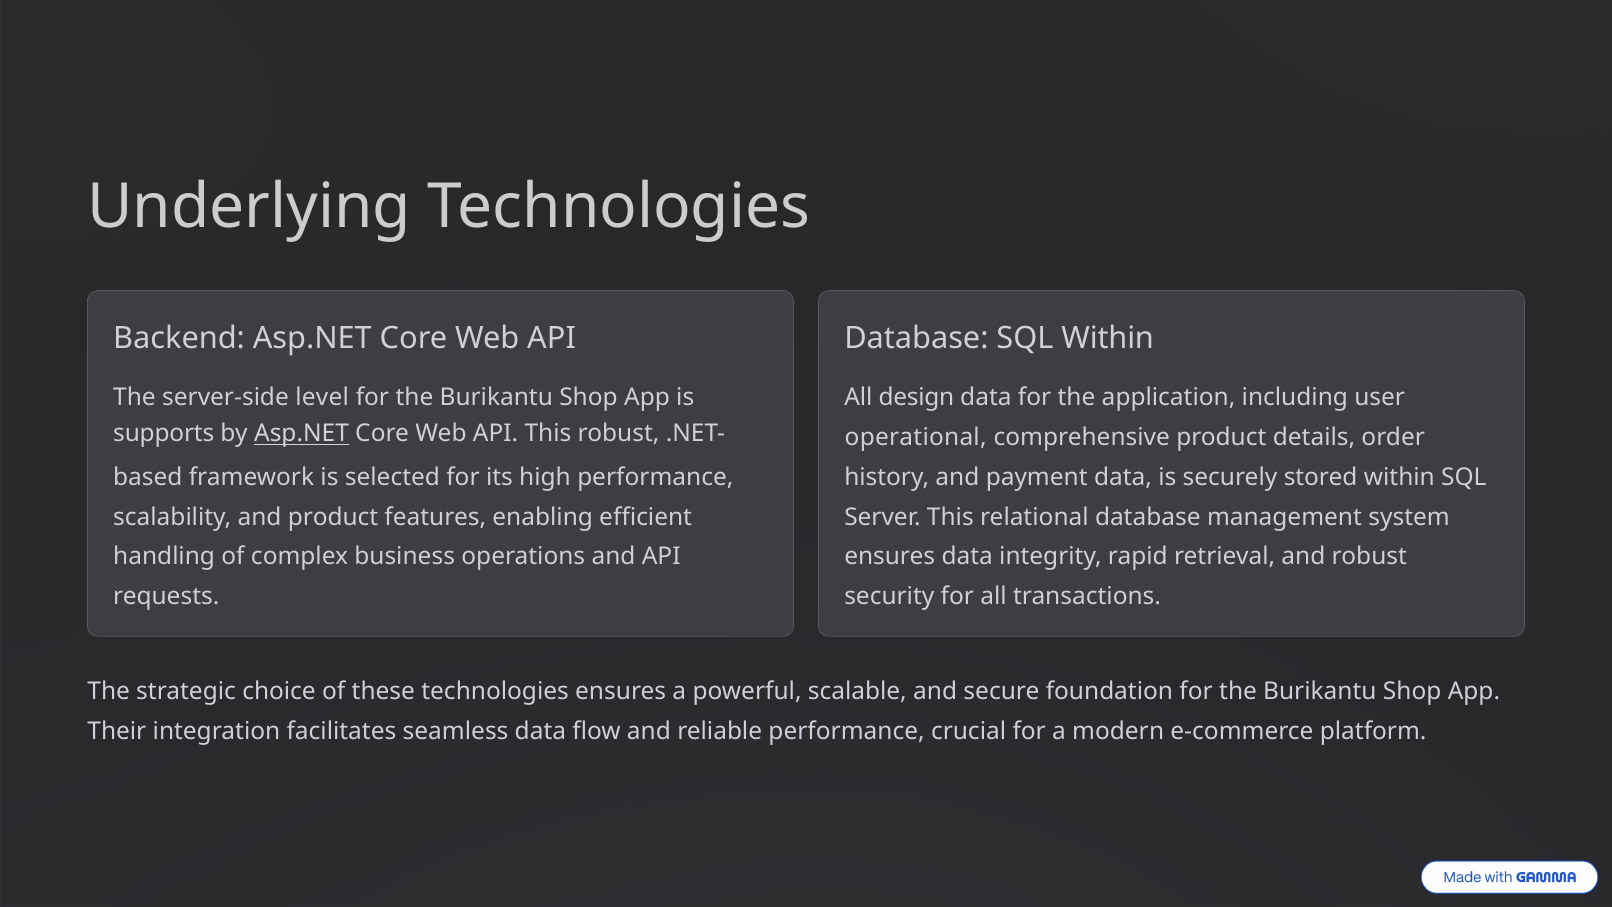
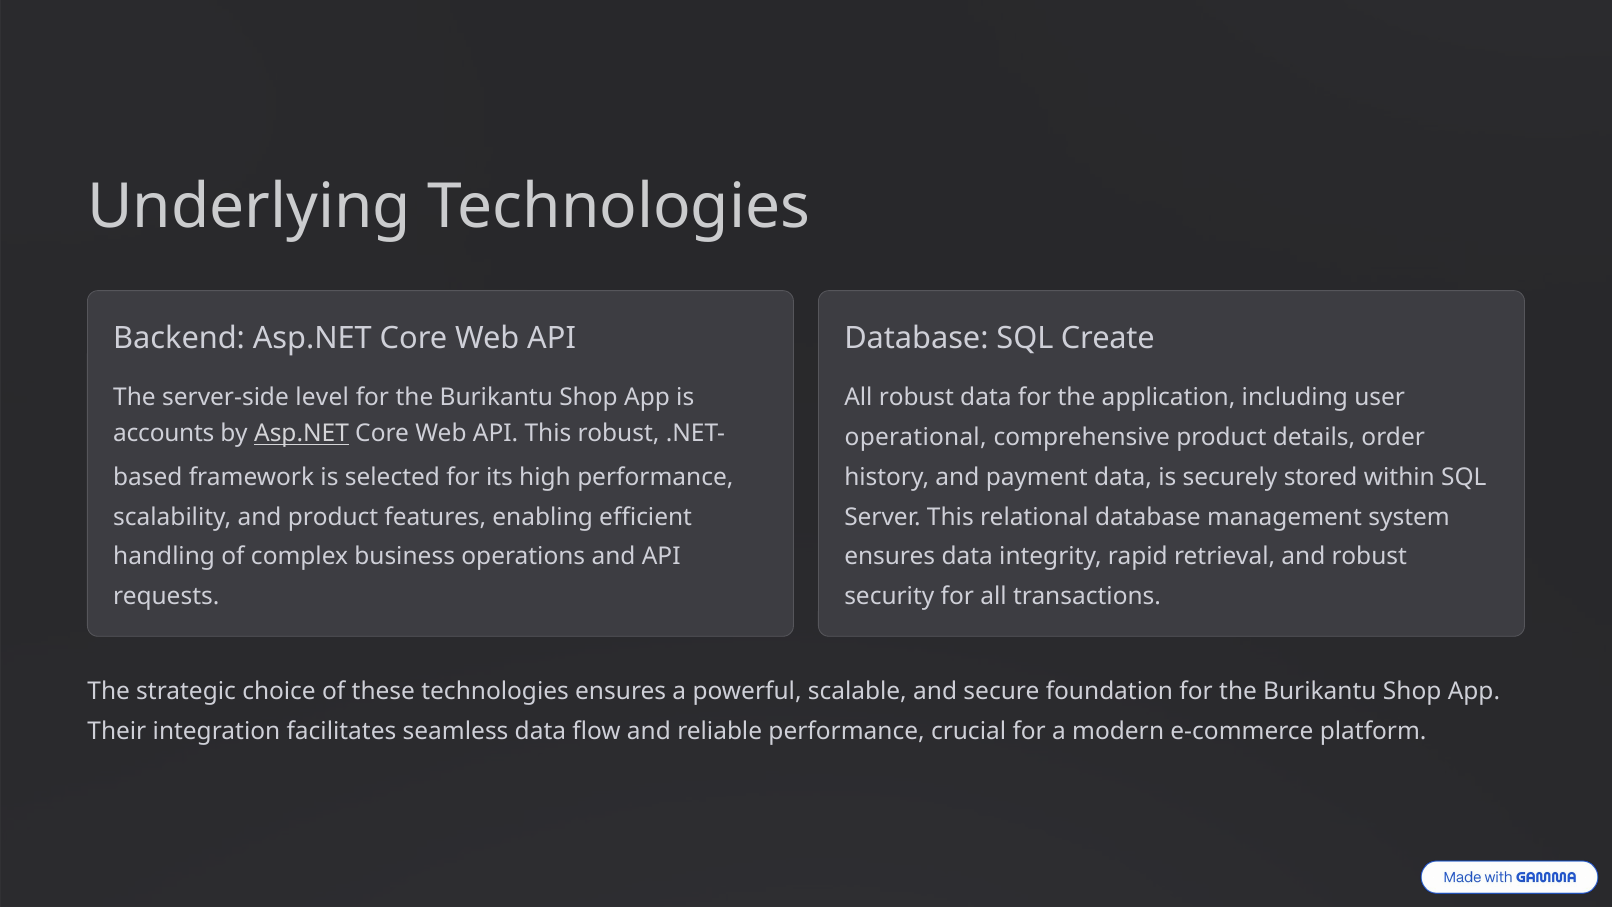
SQL Within: Within -> Create (1108, 339)
All design: design -> robust (916, 397)
supports: supports -> accounts (164, 433)
